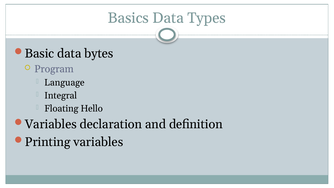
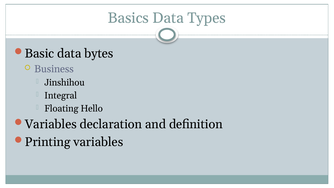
Program: Program -> Business (54, 69)
Language: Language -> Jinshihou (65, 82)
